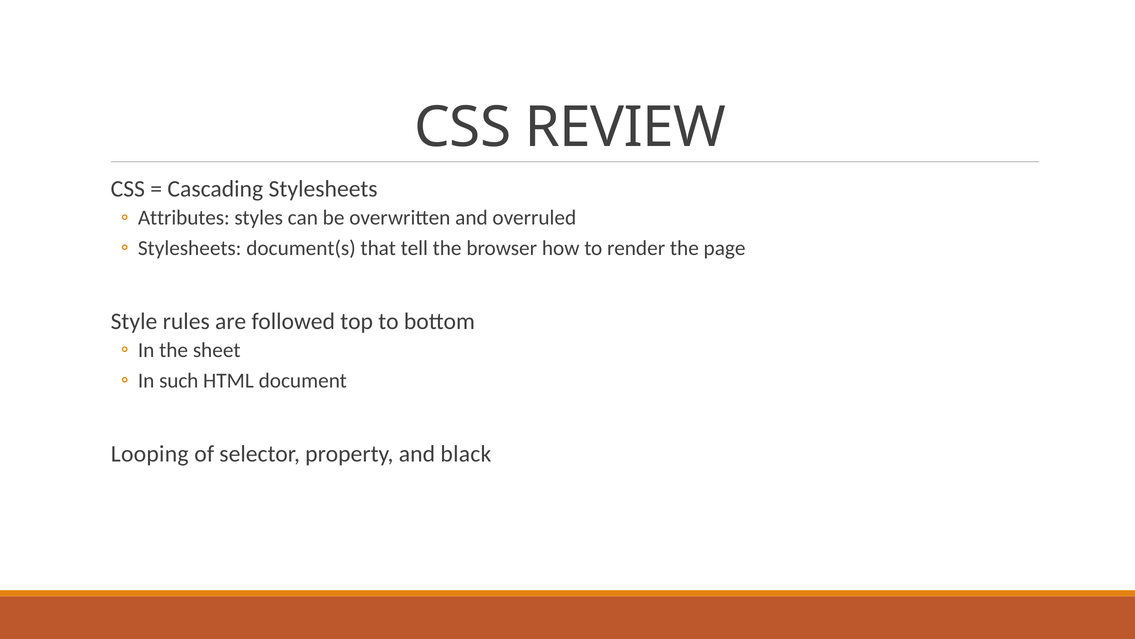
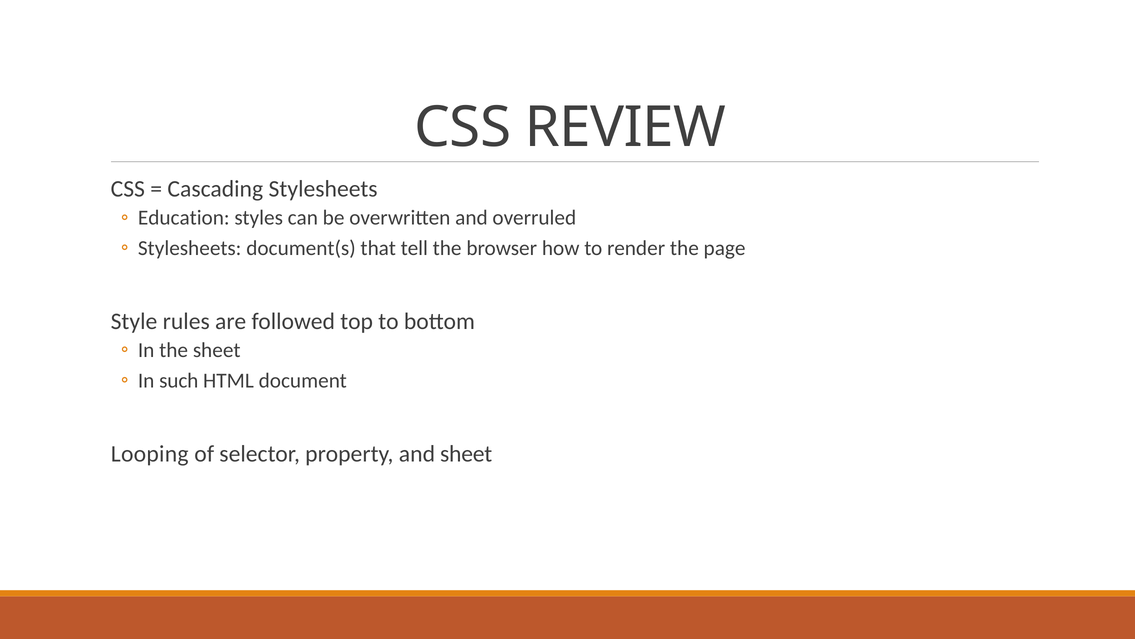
Attributes: Attributes -> Education (184, 218)
and black: black -> sheet (466, 453)
